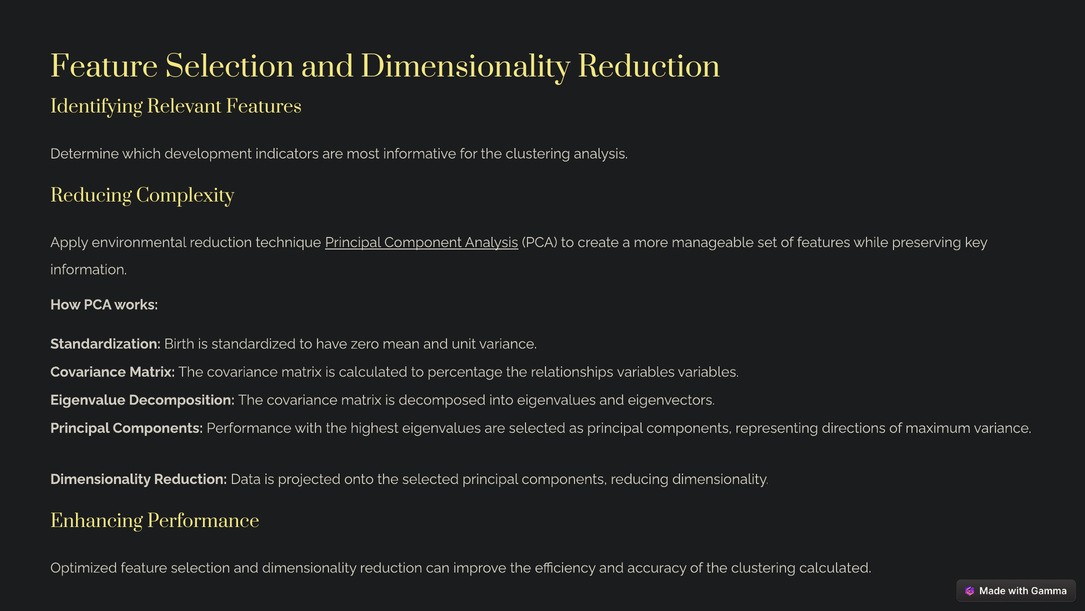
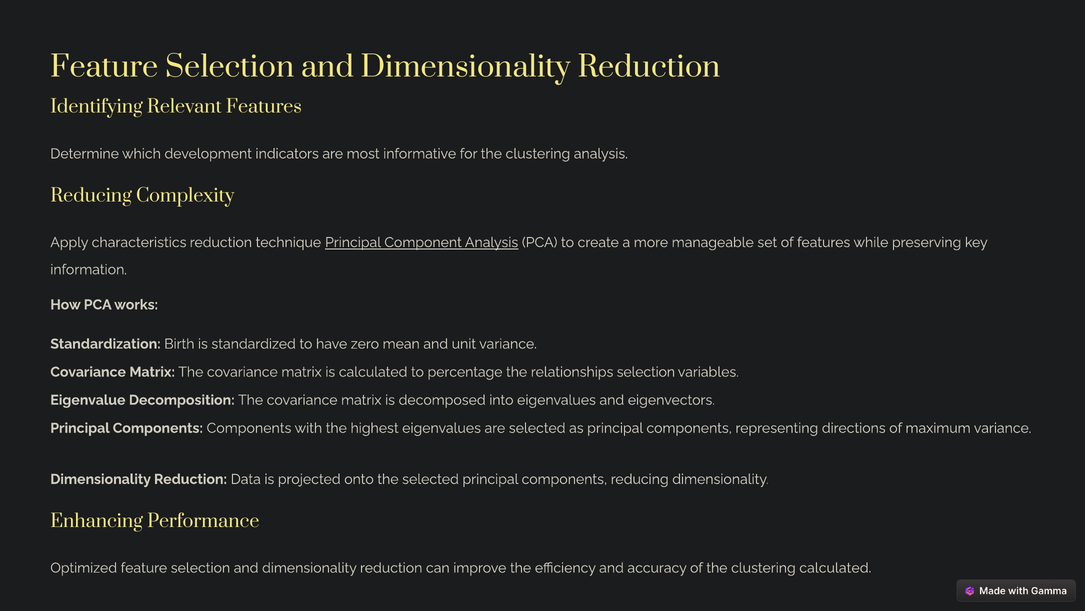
environmental: environmental -> characteristics (139, 242)
relationships variables: variables -> selection (646, 372)
Components Performance: Performance -> Components (249, 428)
